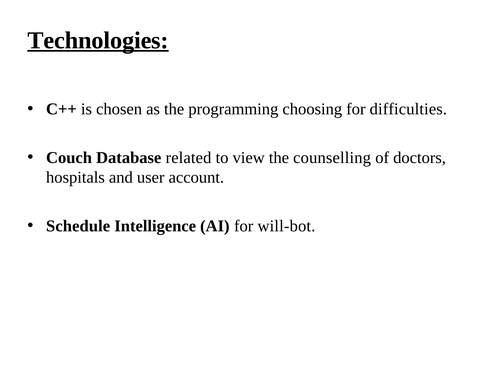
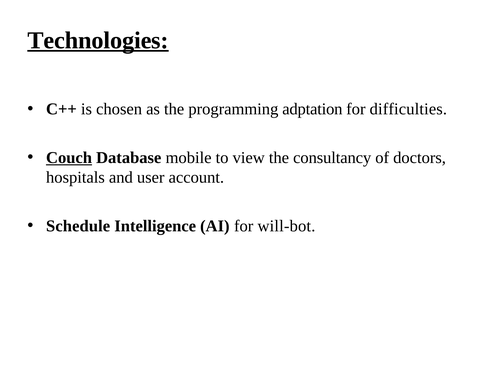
choosing: choosing -> adptation (312, 109)
Couch underline: none -> present (69, 158)
related: related -> mobile (189, 158)
counselling: counselling -> consultancy (332, 158)
